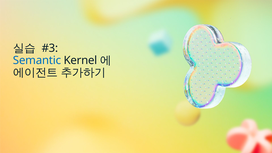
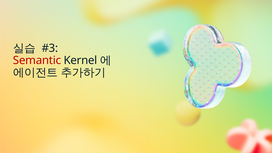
Semantic colour: blue -> red (37, 60)
